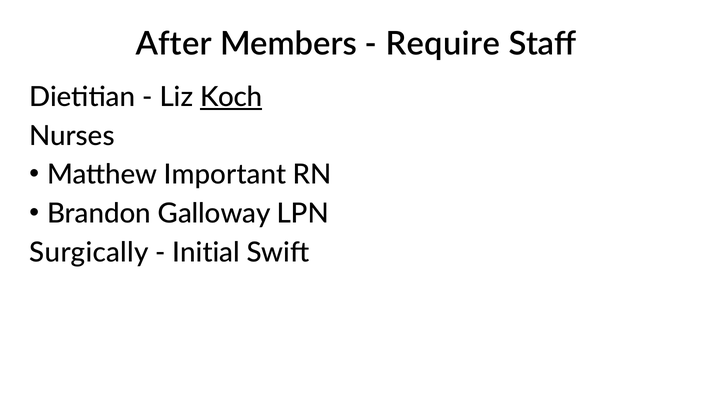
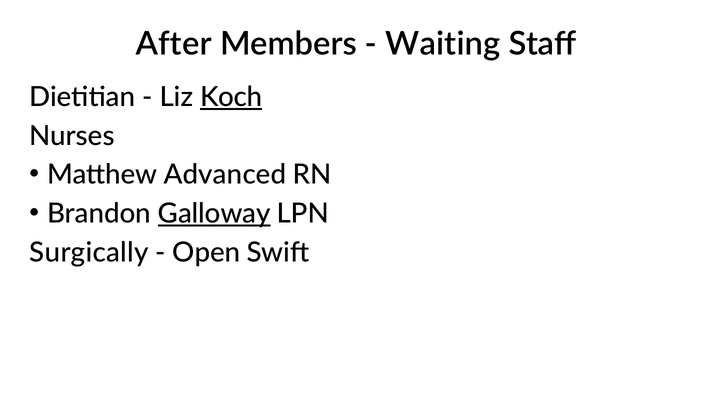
Require: Require -> Waiting (443, 44)
Important: Important -> Advanced (225, 175)
Galloway underline: none -> present (214, 214)
Initial: Initial -> Open (206, 253)
